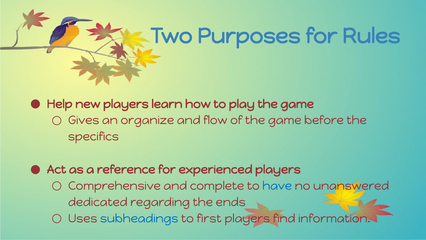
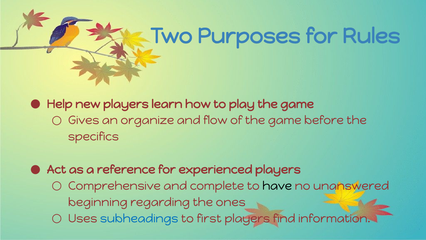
have colour: blue -> black (277, 186)
dedicated: dedicated -> beginning (98, 202)
ends: ends -> ones (231, 202)
